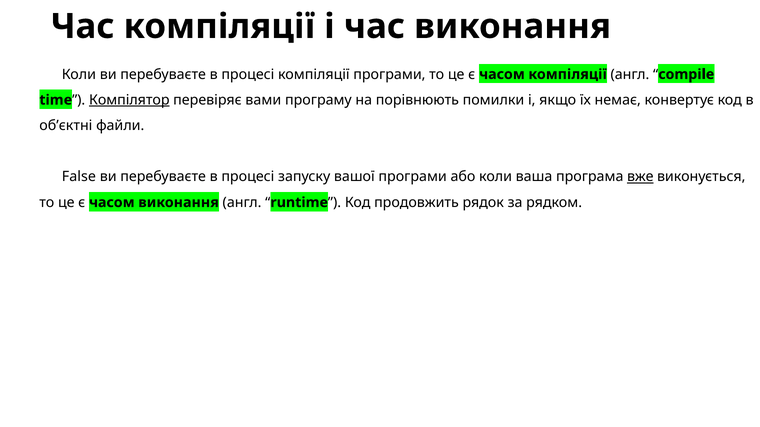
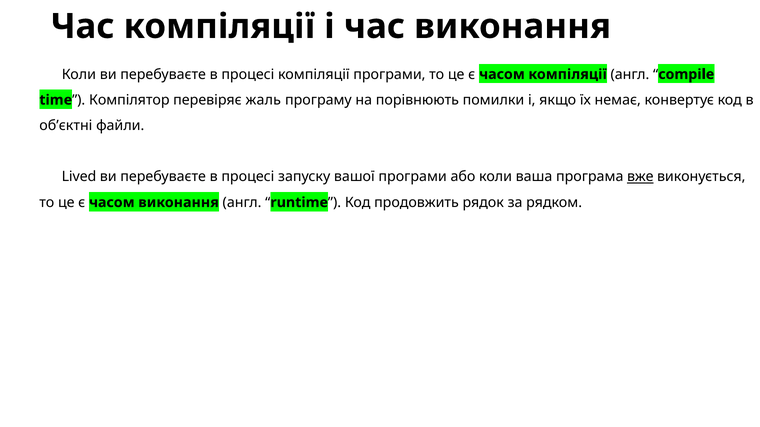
Компілятор underline: present -> none (129, 100)
вами: вами -> жаль (263, 100)
False: False -> Lived (79, 177)
